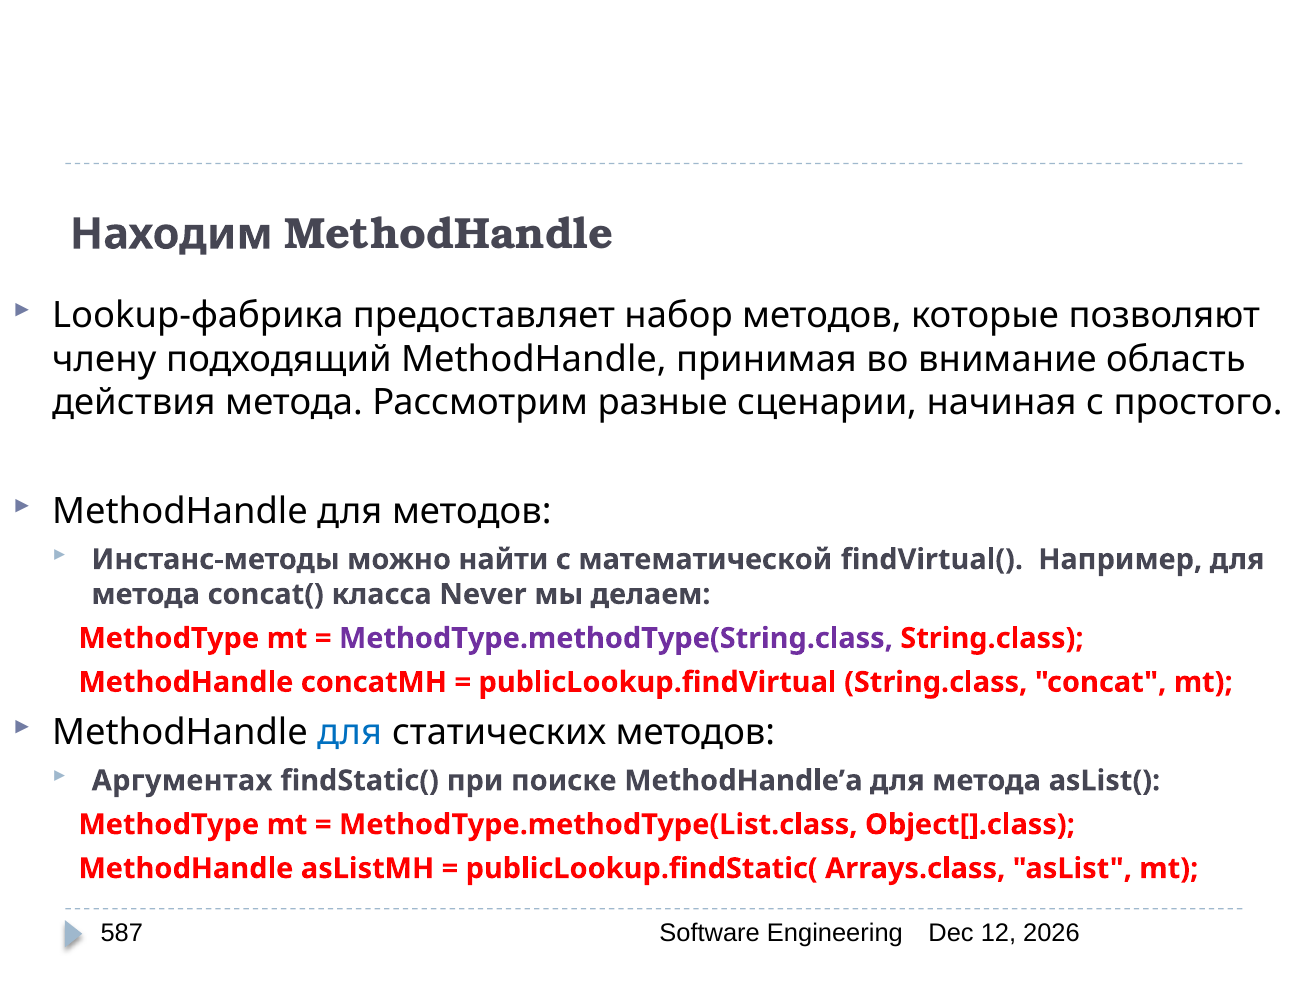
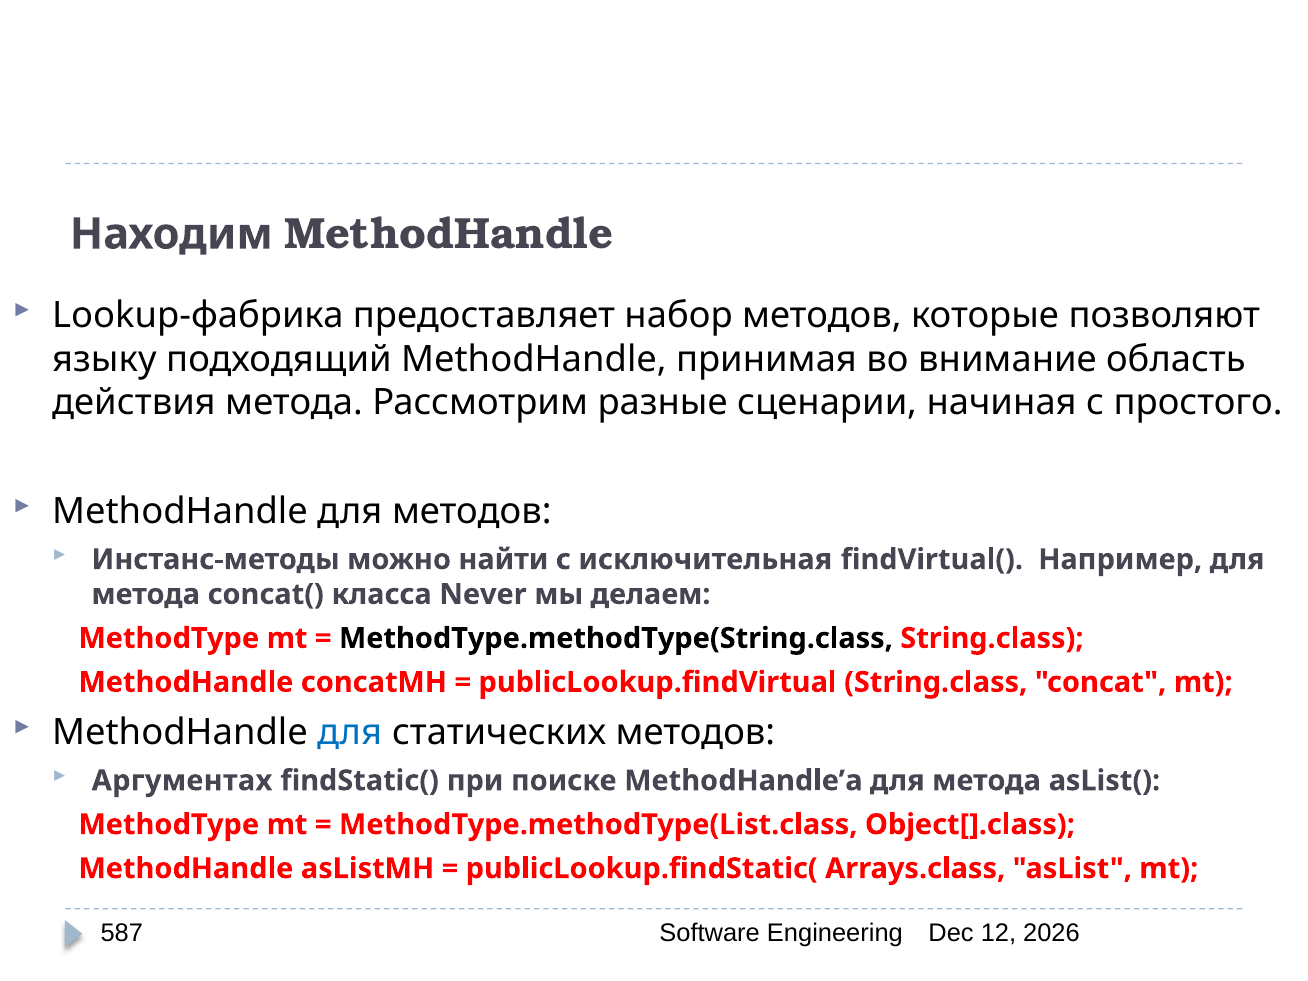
члену: члену -> языку (104, 359)
математической: математической -> исключительная (705, 559)
MethodType.methodType(String.class colour: purple -> black (616, 638)
